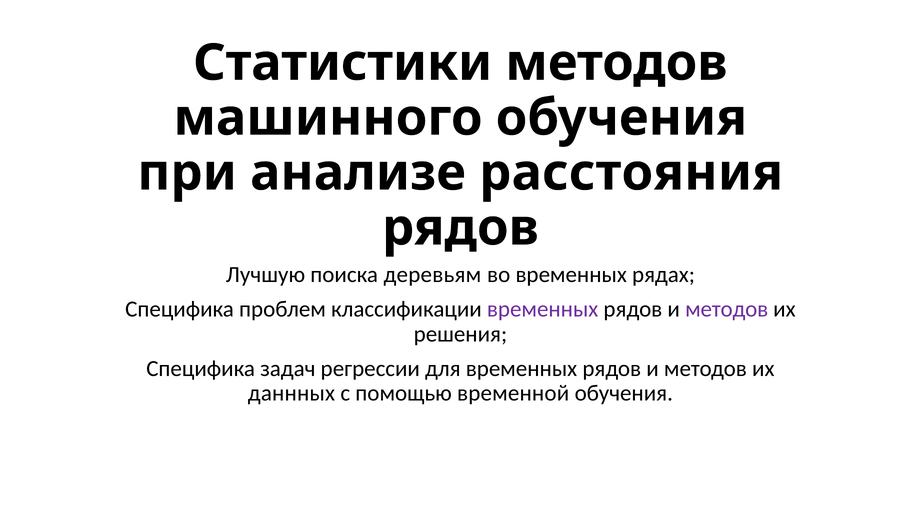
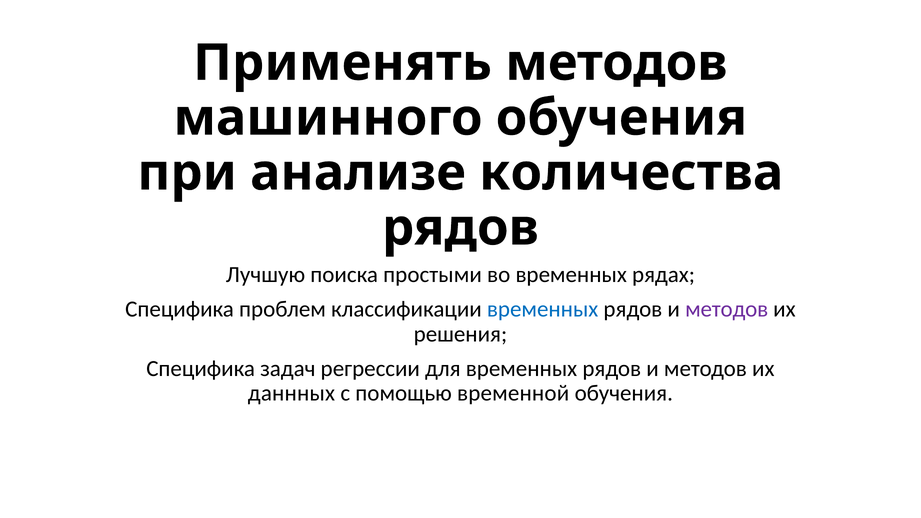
Статистики: Статистики -> Применять (343, 63)
расстояния: расстояния -> количества (631, 173)
деревьям: деревьям -> простыми (433, 275)
временных colour: purple -> blue (543, 309)
